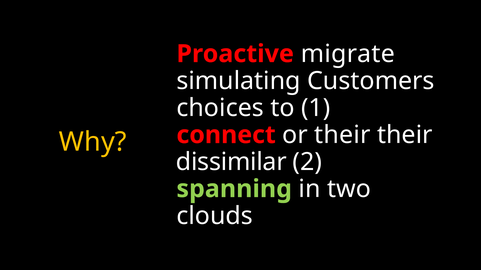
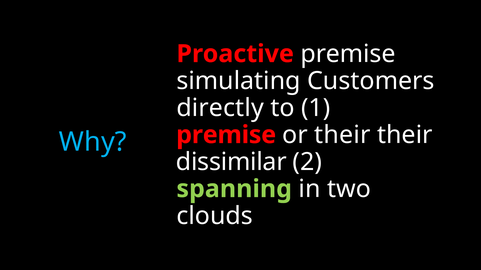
Proactive migrate: migrate -> premise (348, 54)
choices: choices -> directly (220, 108)
connect: connect -> premise (226, 135)
Why colour: yellow -> light blue (93, 142)
